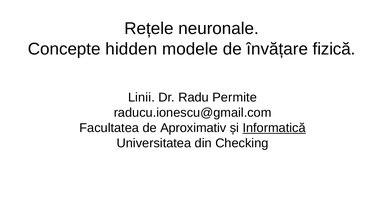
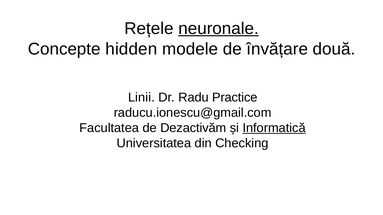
neuronale underline: none -> present (219, 29)
fizică: fizică -> două (334, 49)
Permite: Permite -> Practice (235, 98)
Aproximativ: Aproximativ -> Dezactivăm (193, 128)
